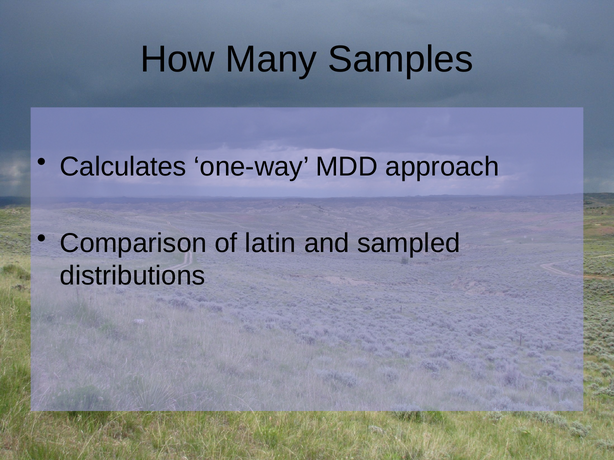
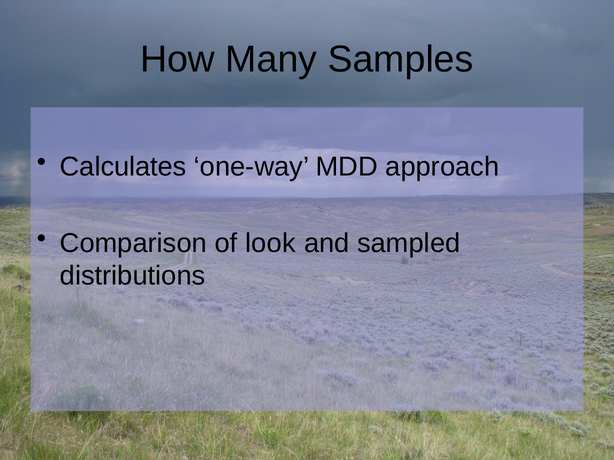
latin: latin -> look (271, 243)
